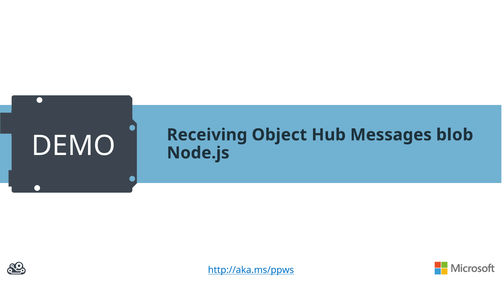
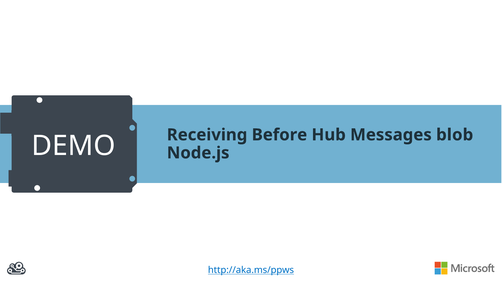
Object: Object -> Before (279, 135)
